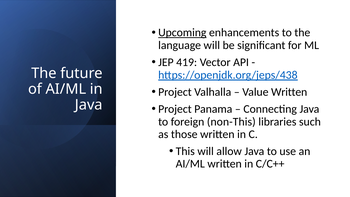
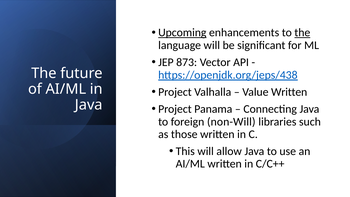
the underline: none -> present (302, 33)
419: 419 -> 873 (187, 62)
non-This: non-This -> non-Will (231, 122)
